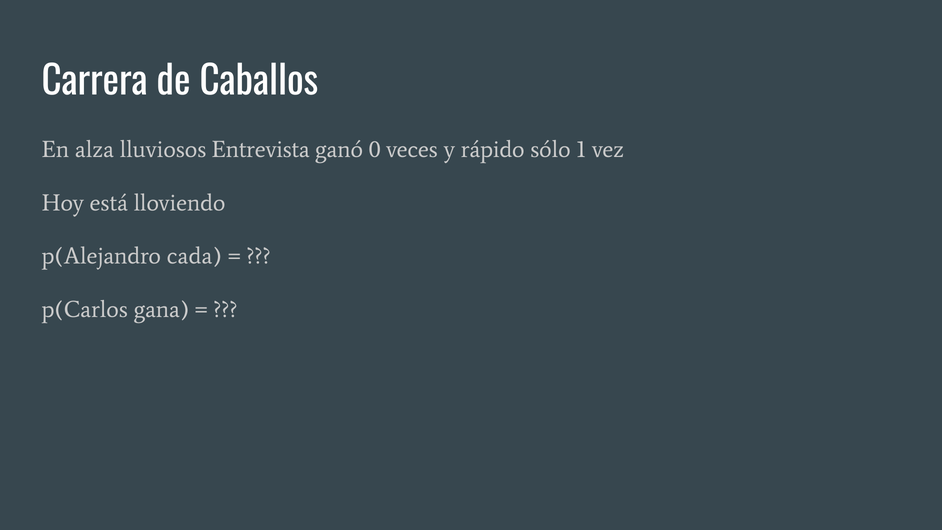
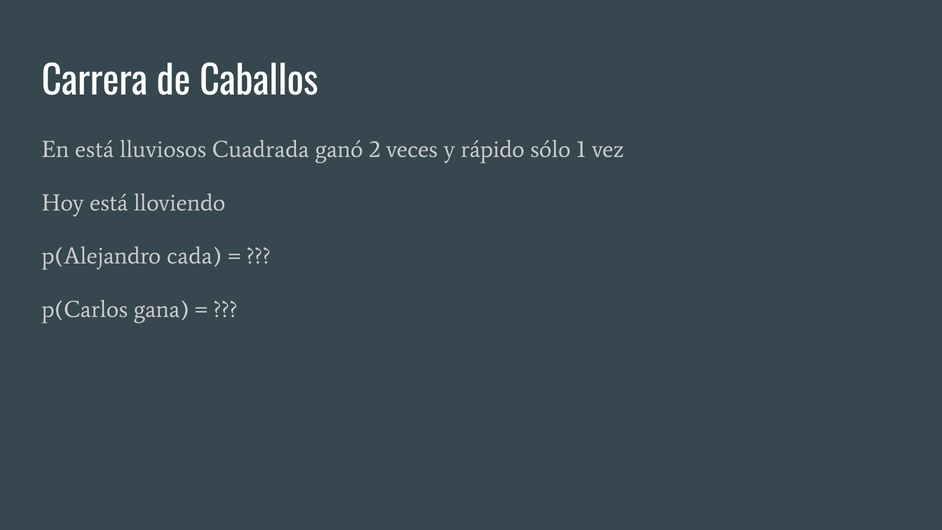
En alza: alza -> está (94, 149)
Entrevista: Entrevista -> Cuadrada (261, 149)
0: 0 -> 2 (375, 149)
